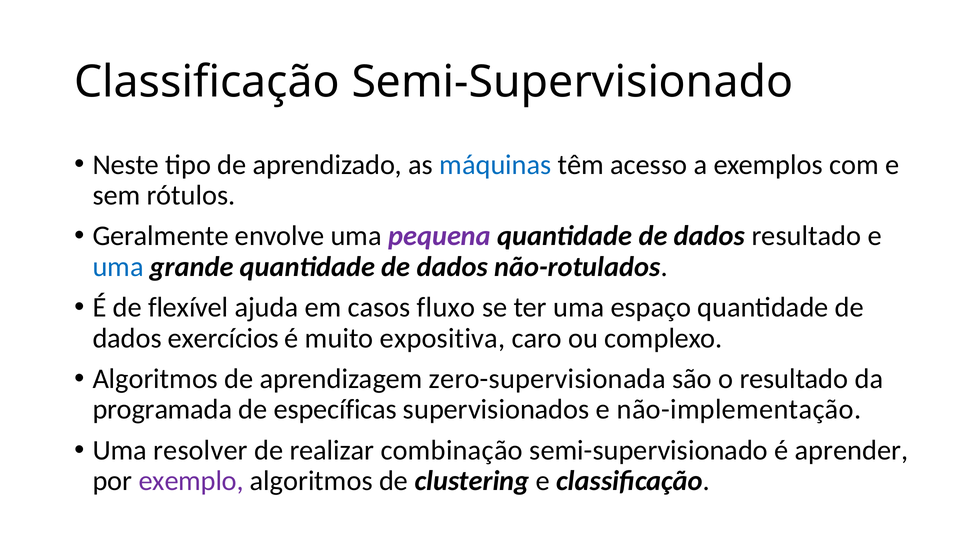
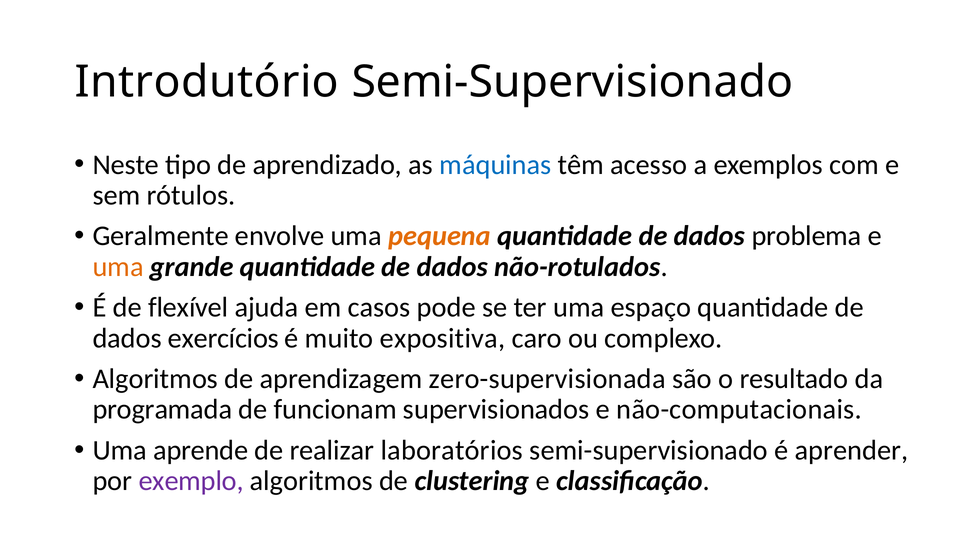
Classificação: Classificação -> Introdutório (207, 82)
pequena colour: purple -> orange (440, 236)
dados resultado: resultado -> problema (807, 236)
uma colour: blue -> orange (118, 267)
fluxo: fluxo -> pode (446, 307)
específicas: específicas -> funcionam (335, 409)
não-implementação: não-implementação -> não-computacionais (739, 409)
resolver: resolver -> aprende (201, 450)
combinação: combinação -> laboratórios (452, 450)
